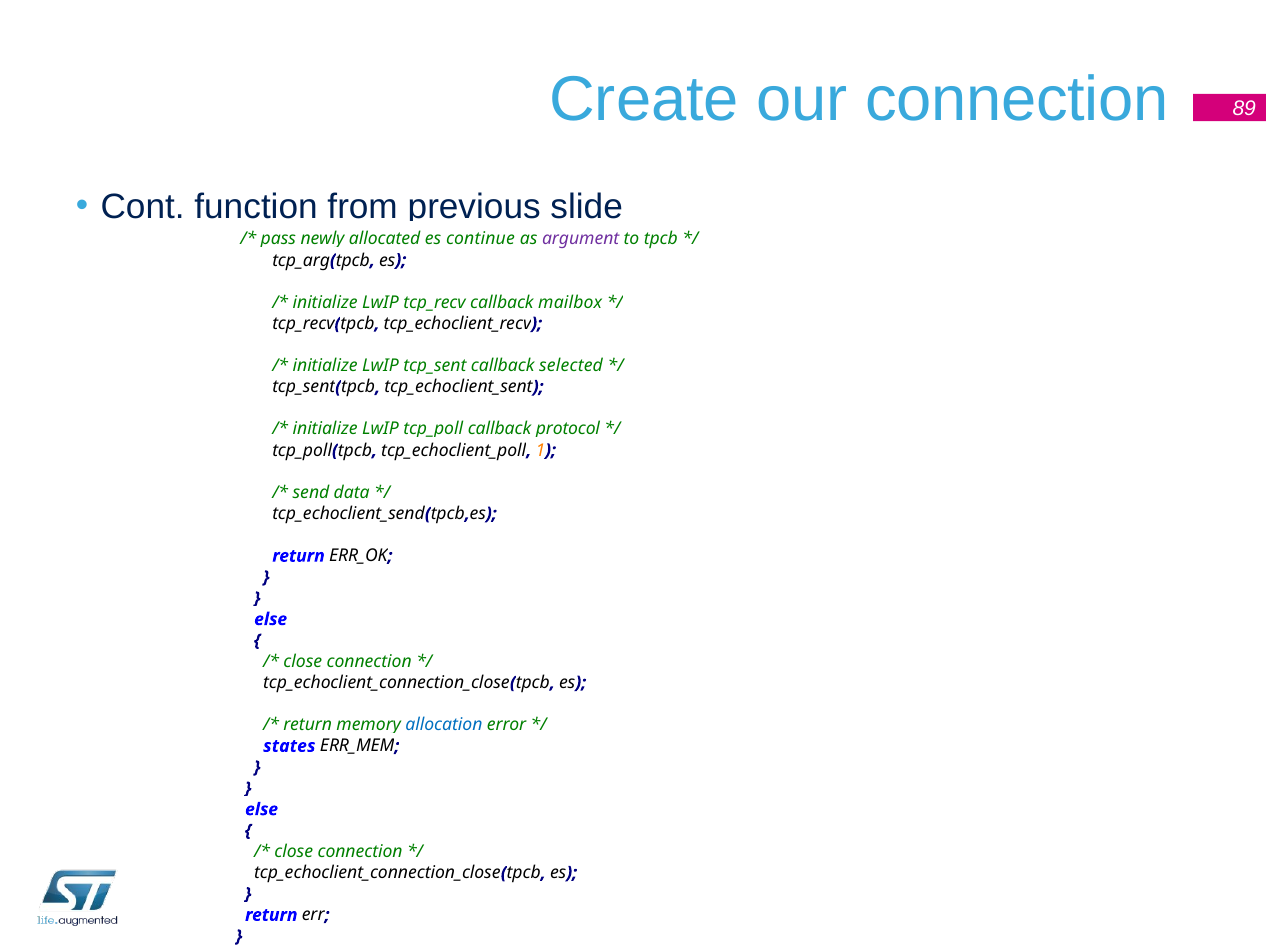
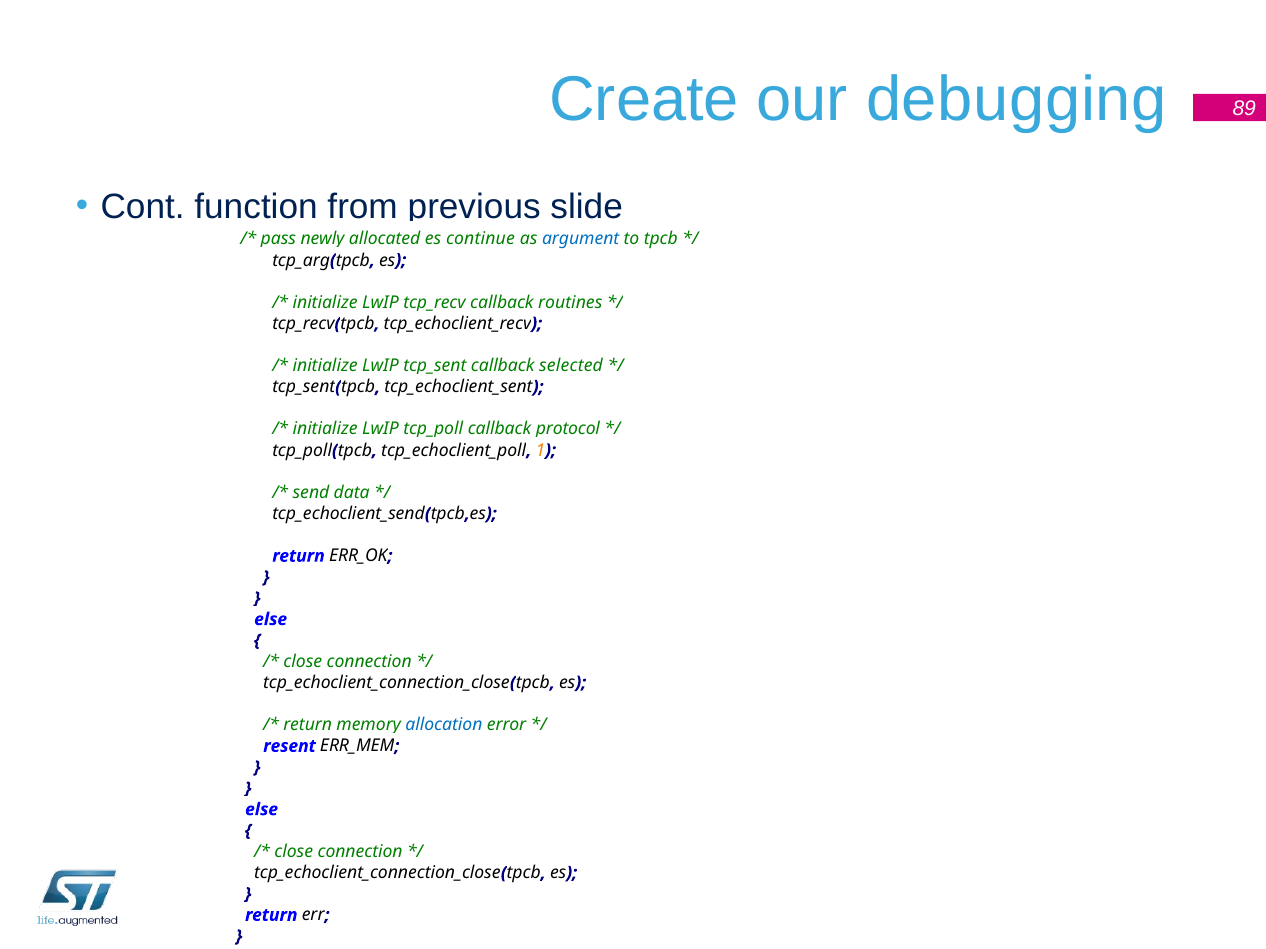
our connection: connection -> debugging (1016, 100)
argument colour: purple -> blue (581, 239)
mailbox: mailbox -> routines (570, 303)
states: states -> resent (289, 746)
